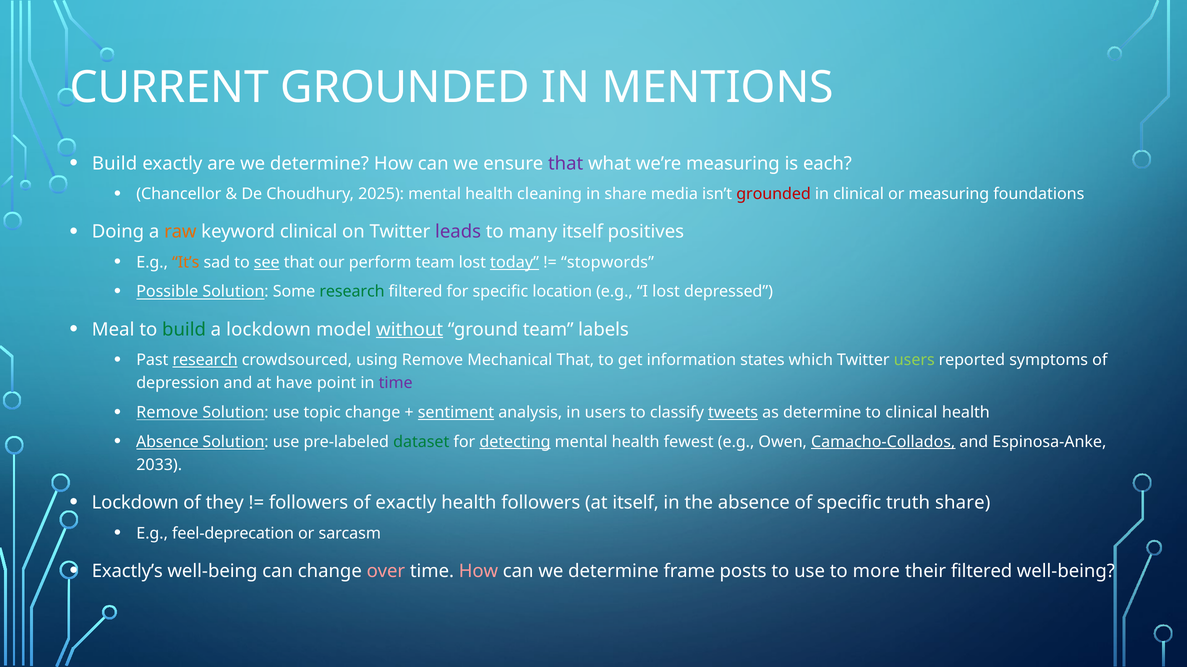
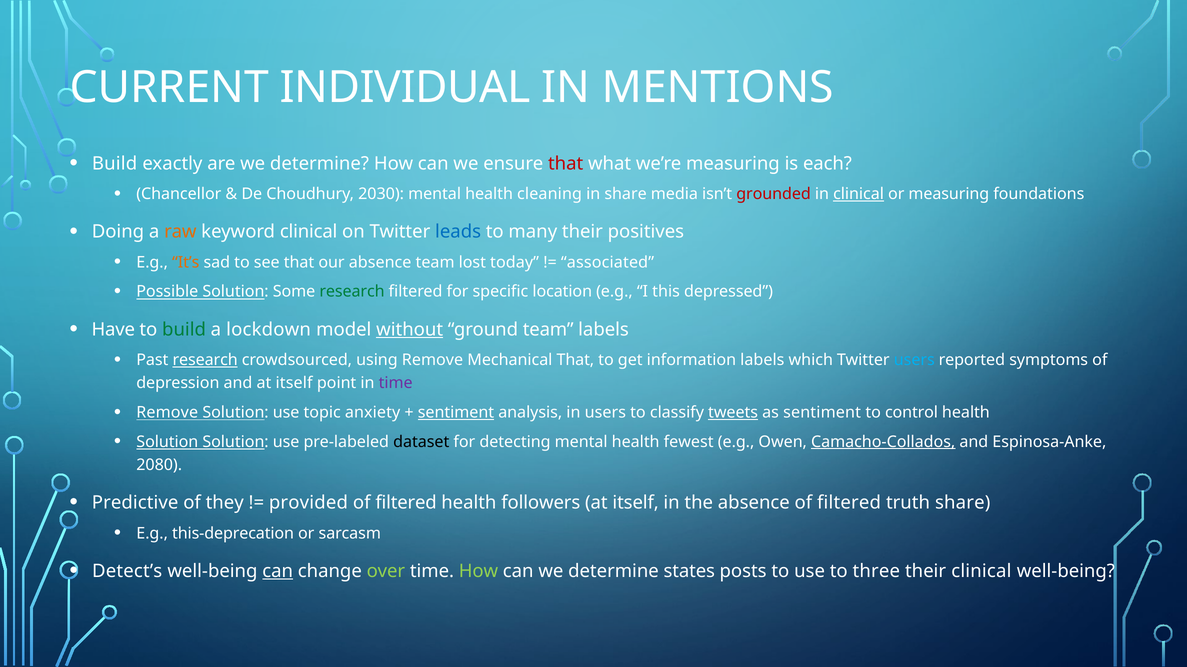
CURRENT GROUNDED: GROUNDED -> INDIVIDUAL (405, 88)
that colour: purple -> red (566, 164)
2025: 2025 -> 2030 (381, 194)
clinical underline: none -> present (859, 194)
leads colour: purple -> blue (458, 232)
many itself: itself -> their (582, 232)
see underline: present -> none (267, 263)
our perform: perform -> absence (380, 263)
today underline: present -> none (515, 263)
stopwords: stopwords -> associated (607, 263)
I lost: lost -> this (666, 292)
Meal: Meal -> Have (113, 330)
information states: states -> labels (762, 360)
users colour: light green -> light blue (914, 360)
and at have: have -> itself (294, 384)
topic change: change -> anxiety (373, 413)
as determine: determine -> sentiment (822, 413)
to clinical: clinical -> control (912, 413)
Absence: Absence -> Solution (167, 442)
dataset colour: green -> black (421, 442)
detecting underline: present -> none (515, 442)
2033: 2033 -> 2080 (159, 465)
Lockdown: Lockdown -> Predictive (135, 503)
followers: followers -> provided (308, 503)
exactly: exactly -> filtered (406, 503)
absence of specific: specific -> filtered (849, 503)
feel-deprecation: feel-deprecation -> this-deprecation (233, 534)
Exactly’s: Exactly’s -> Detect’s (127, 572)
can underline: none -> present (278, 572)
over colour: pink -> light green (386, 572)
How colour: pink -> light green (478, 572)
frame: frame -> states (689, 572)
more: more -> three (876, 572)
their filtered: filtered -> clinical (981, 572)
